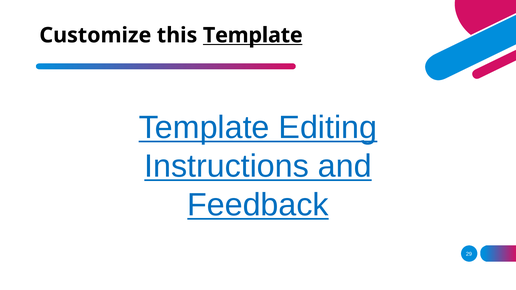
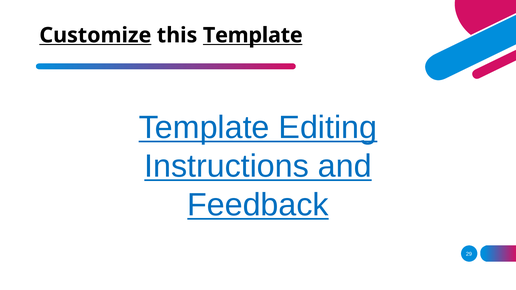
Customize underline: none -> present (95, 35)
